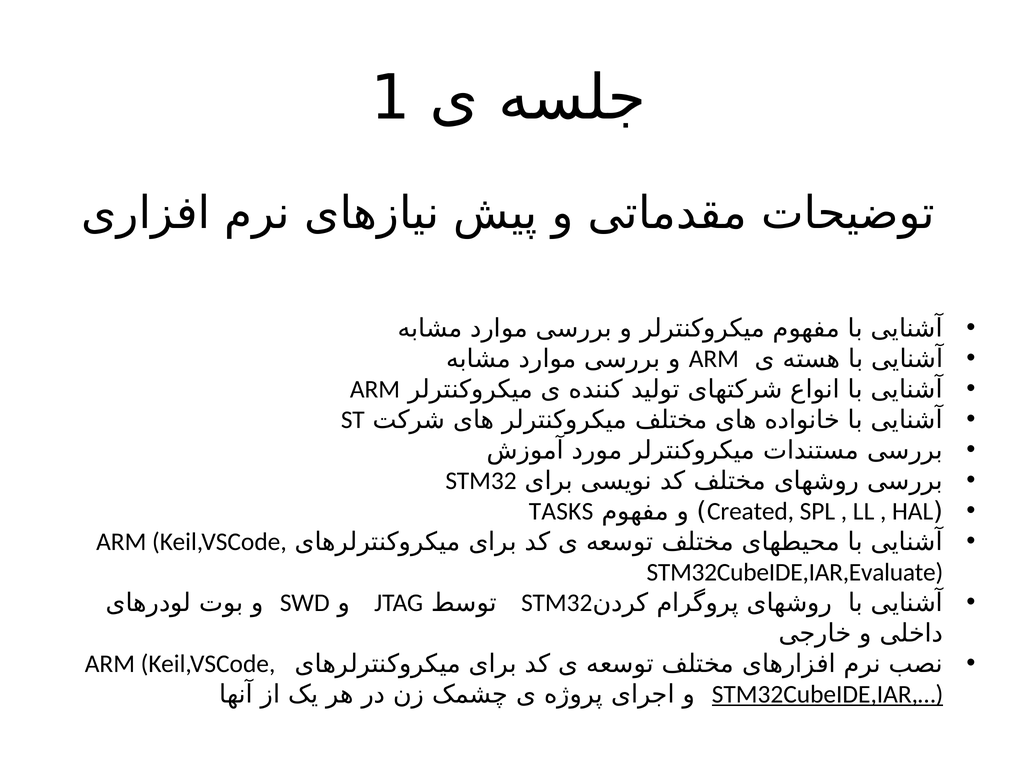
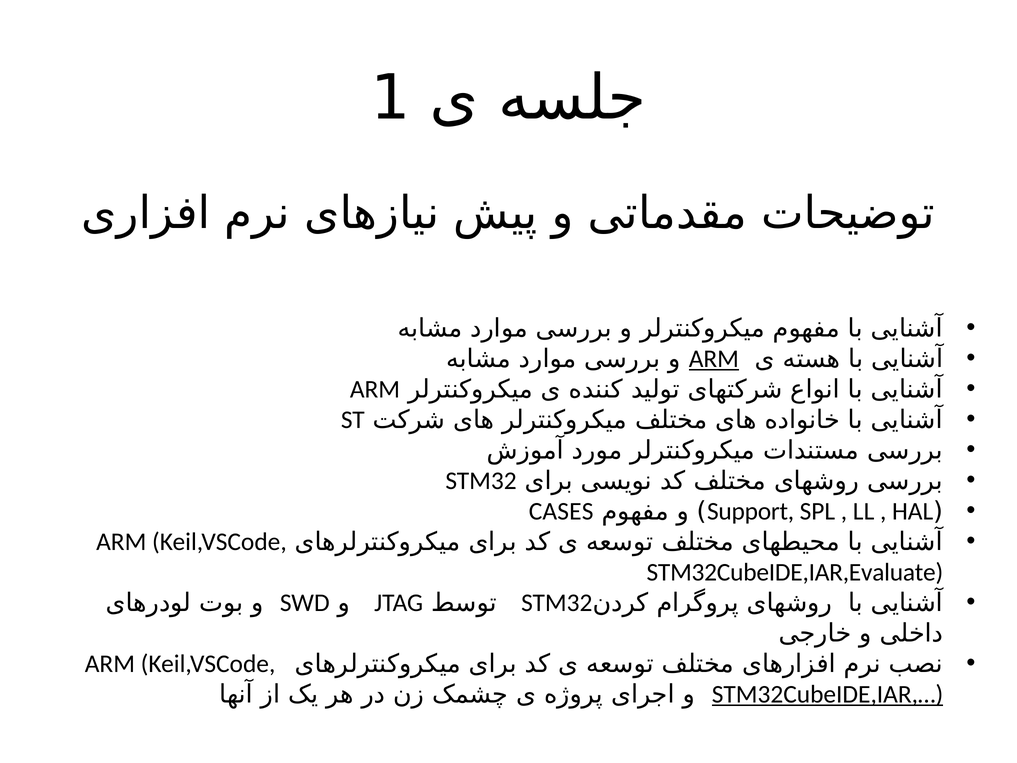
ARM underline: none -> present (714, 359)
TASKS: TASKS -> CASES (561, 511)
Created: Created -> Support (751, 511)
